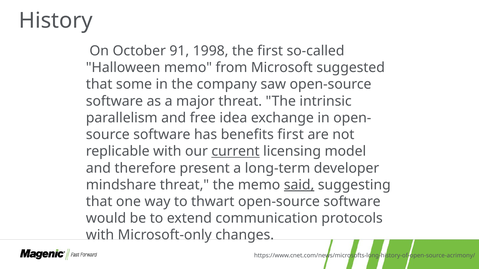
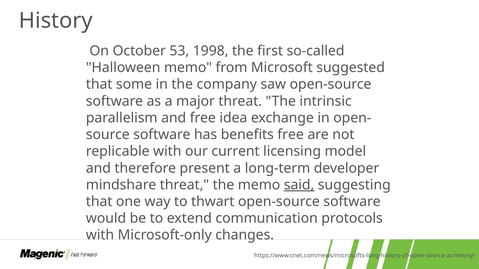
91: 91 -> 53 (179, 51)
benefits first: first -> free (291, 135)
current underline: present -> none (236, 152)
